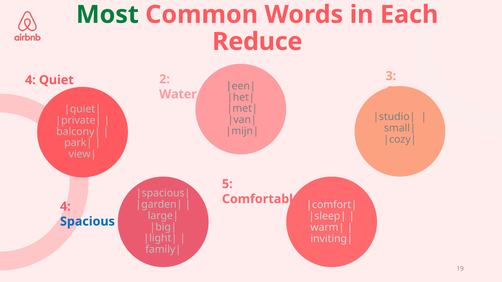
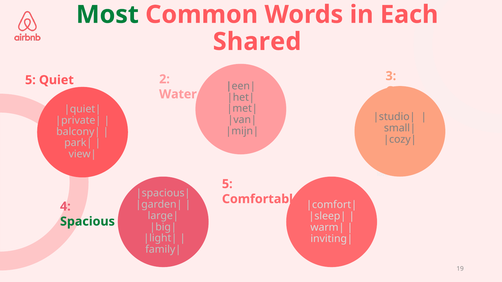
Reduce: Reduce -> Shared (257, 42)
4: 4 -> 5 (30, 80)
Spacious colour: blue -> green (87, 222)
